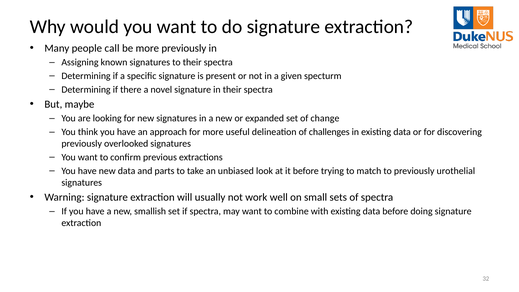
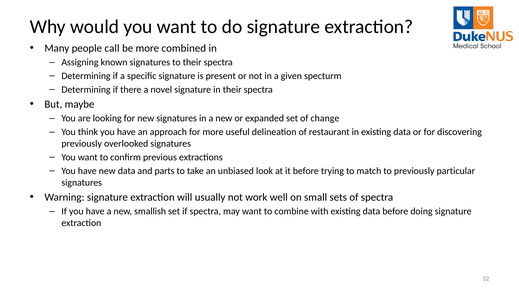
more previously: previously -> combined (184, 48)
challenges: challenges -> restaurant (329, 132)
urothelial: urothelial -> particular (456, 171)
